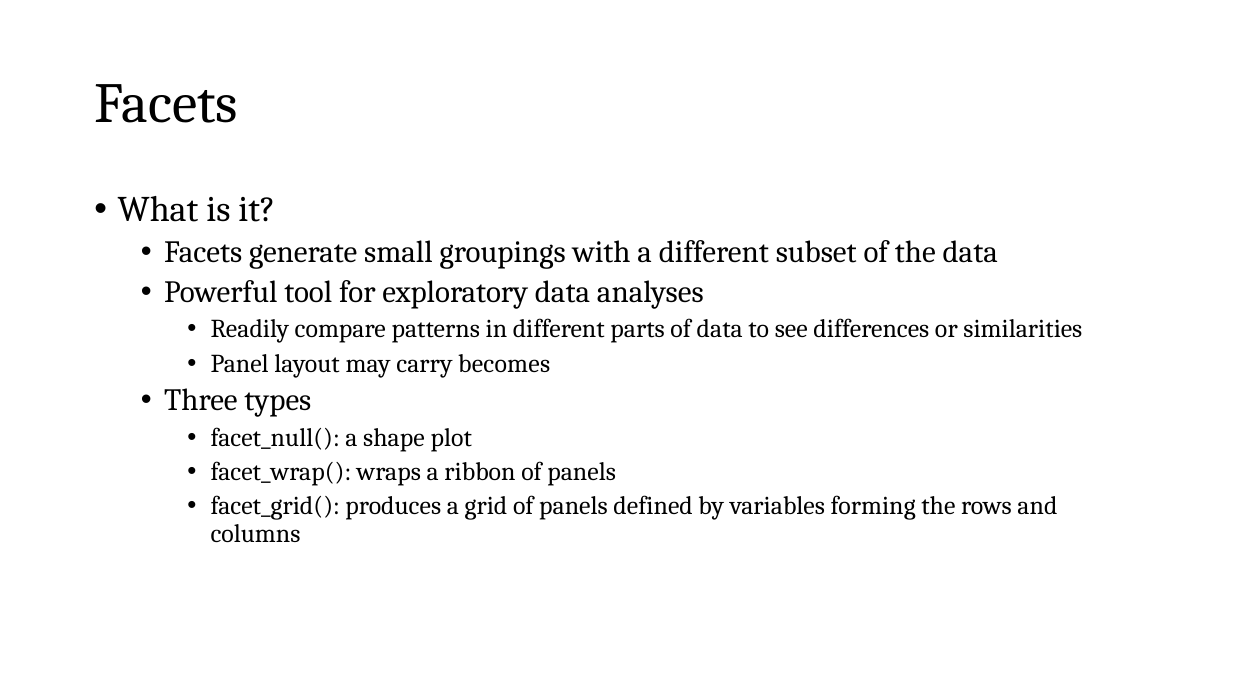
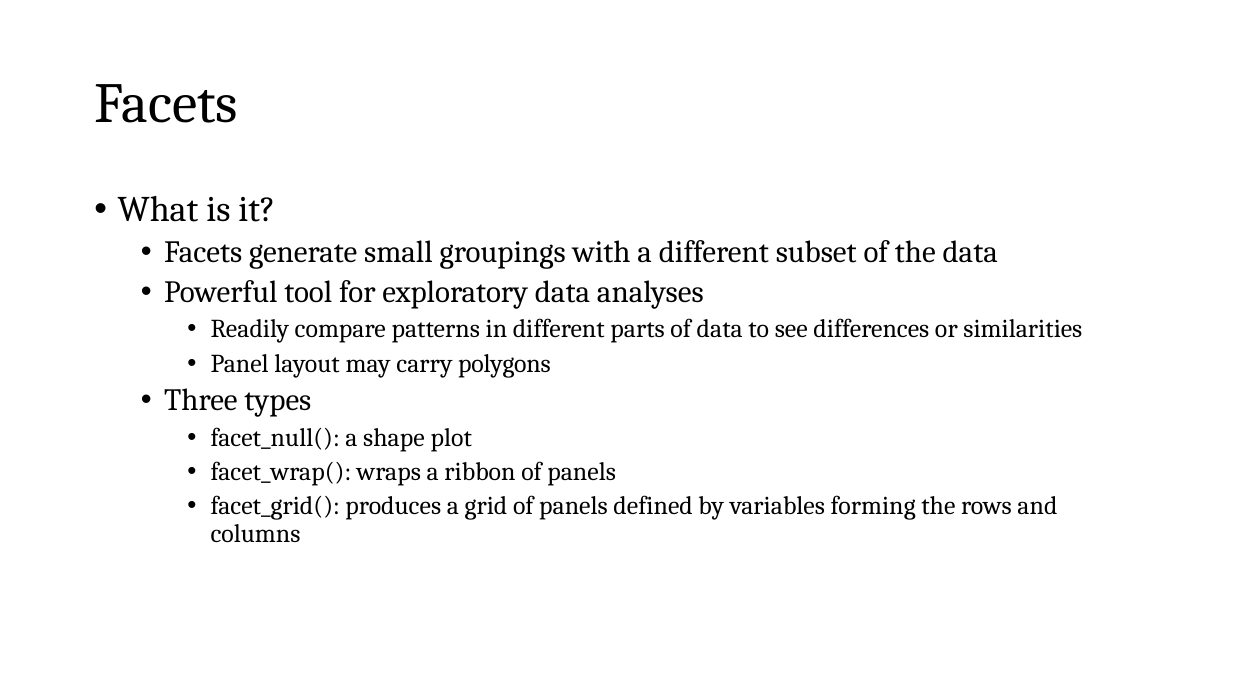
becomes: becomes -> polygons (504, 364)
